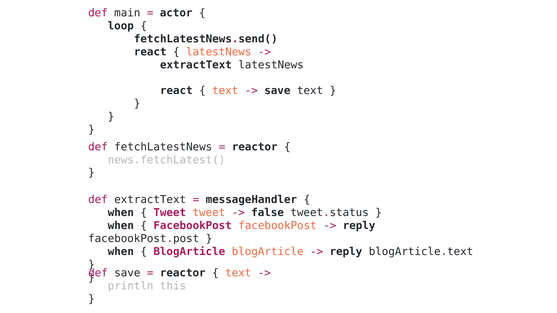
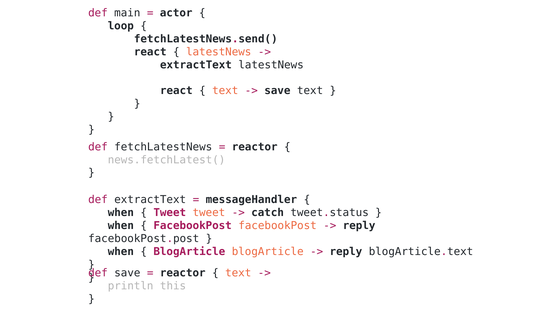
false: false -> catch (268, 213)
